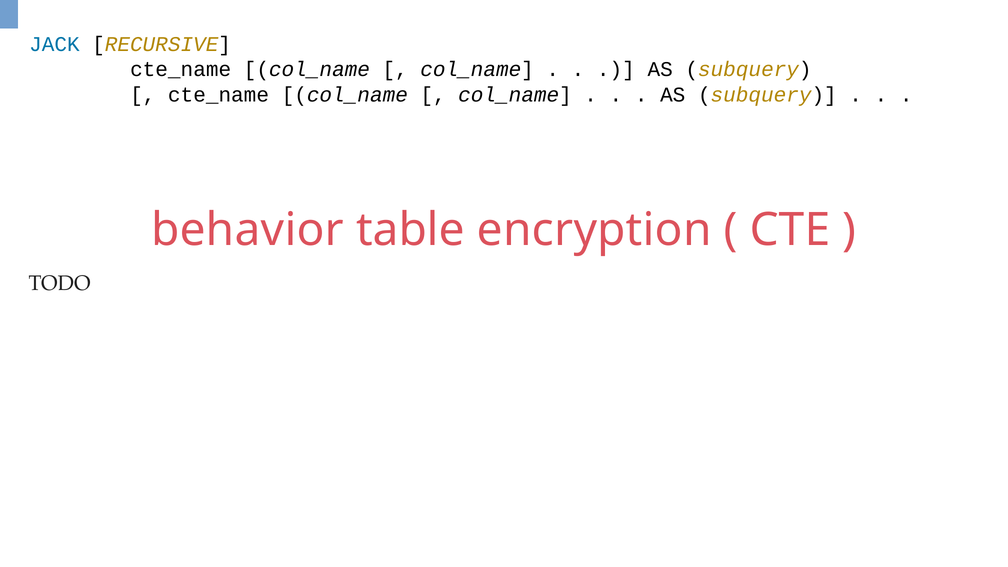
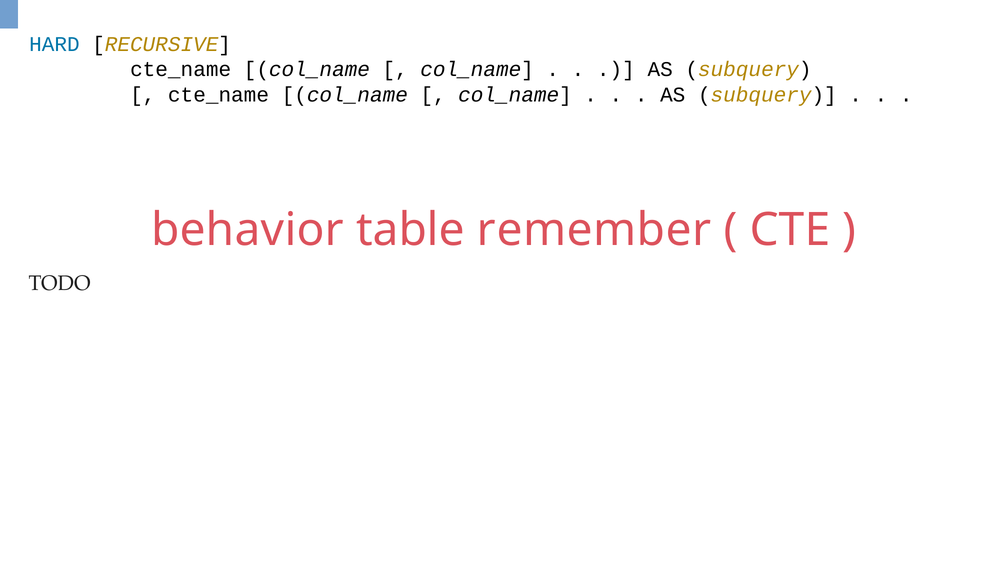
JACK: JACK -> HARD (54, 44)
encryption: encryption -> remember (594, 230)
